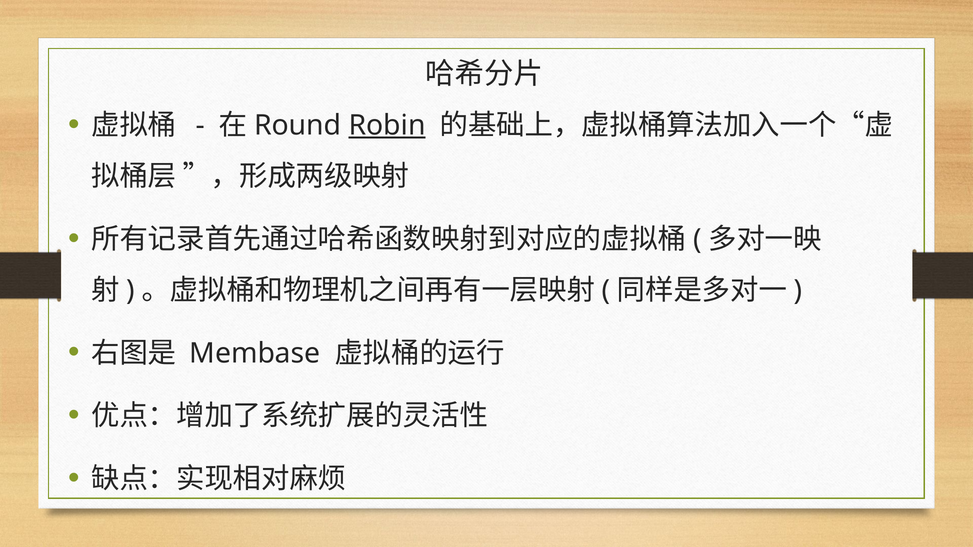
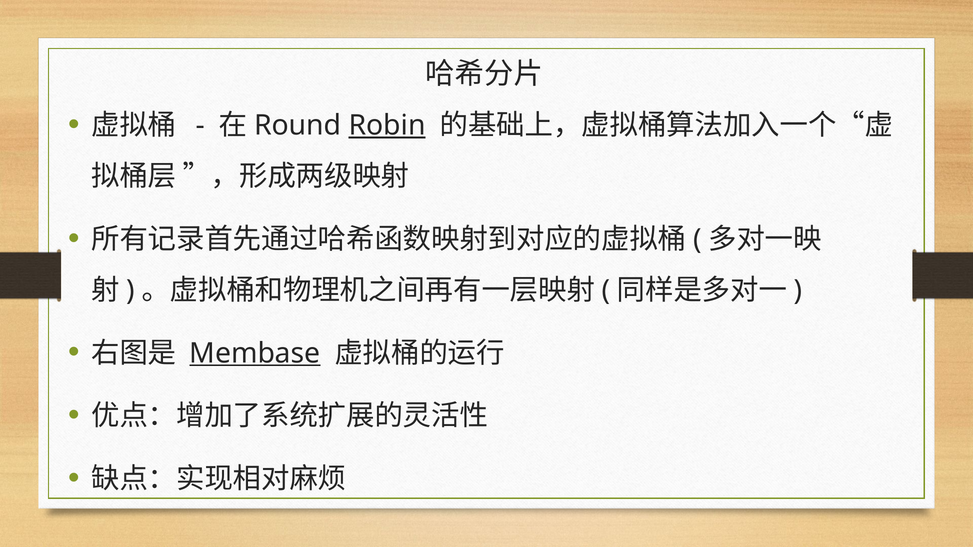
Membase underline: none -> present (255, 353)
